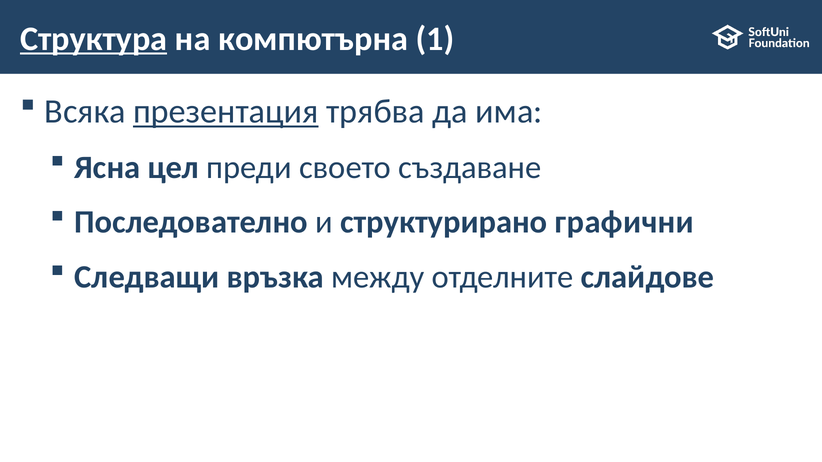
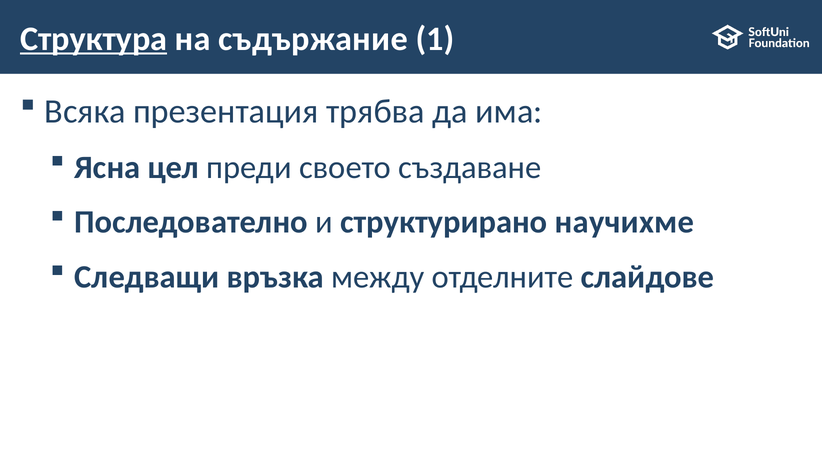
компютърна: компютърна -> съдържание (313, 39)
презентация underline: present -> none (226, 112)
графични: графични -> научихме (625, 222)
